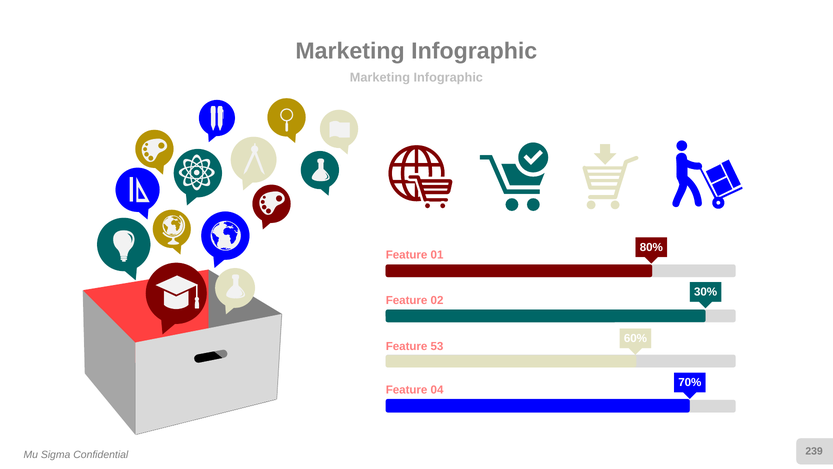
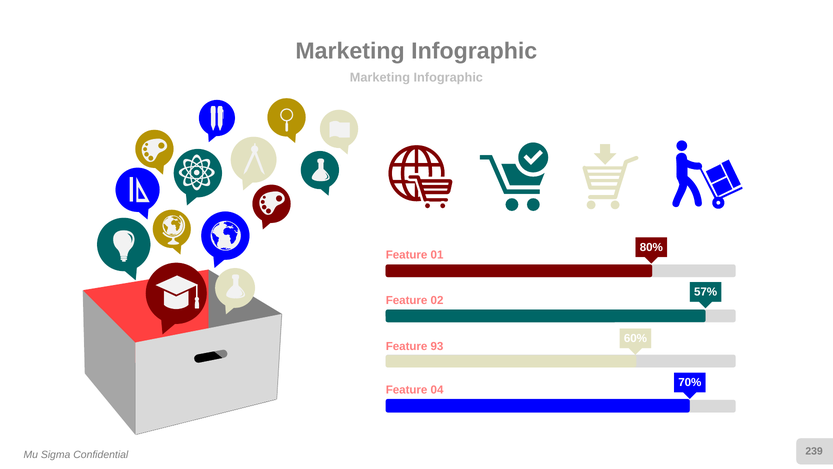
30%: 30% -> 57% (706, 292)
53: 53 -> 93 (437, 346)
